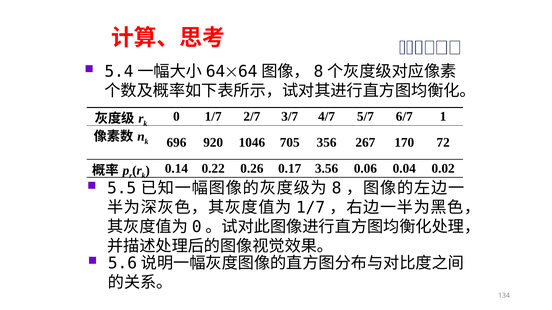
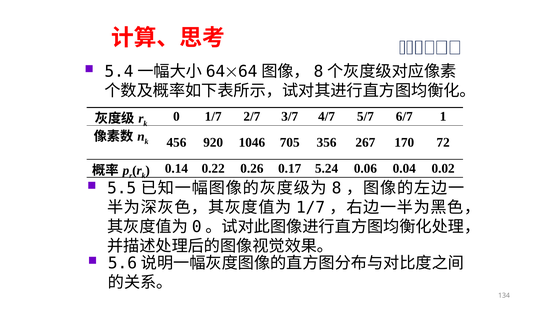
696: 696 -> 456 (176, 143)
3.56: 3.56 -> 5.24 (327, 169)
